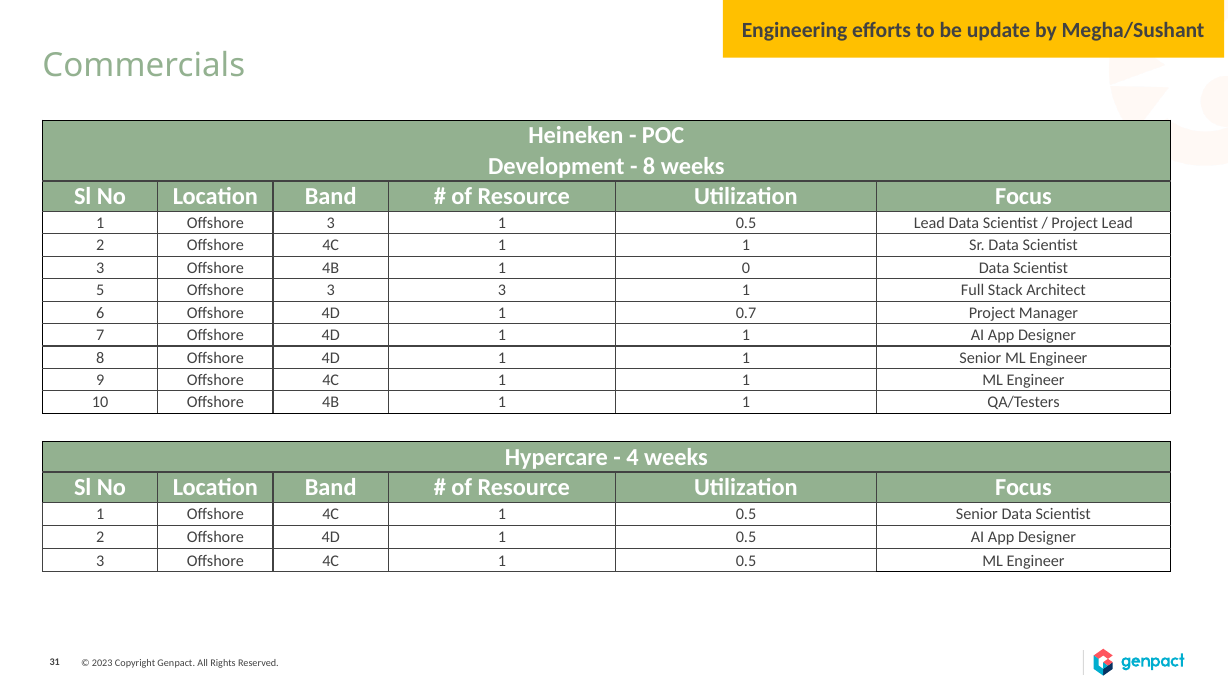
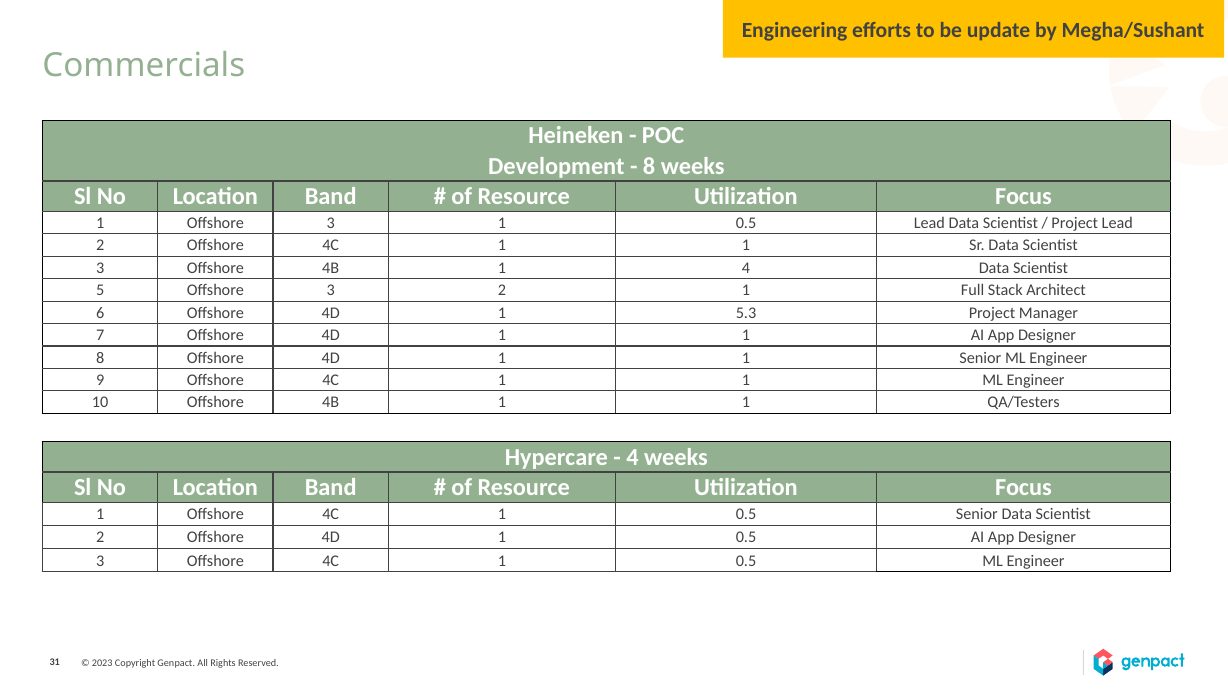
1 0: 0 -> 4 (746, 268)
3 3: 3 -> 2 (502, 290)
0.7: 0.7 -> 5.3 (746, 313)
